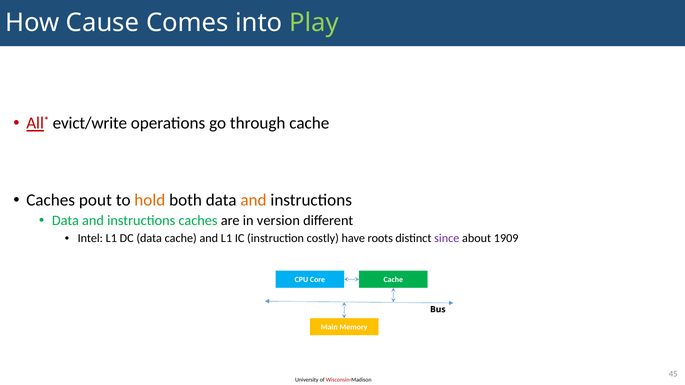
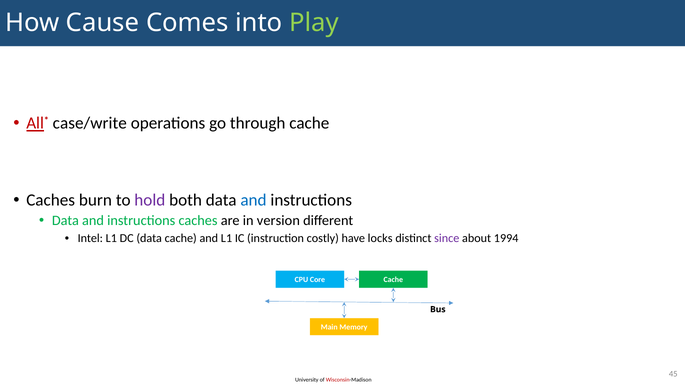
evict/write: evict/write -> case/write (90, 123)
pout: pout -> burn (95, 200)
hold colour: orange -> purple (150, 200)
and colour: orange -> blue (254, 200)
roots: roots -> locks (380, 239)
1909: 1909 -> 1994 (506, 239)
